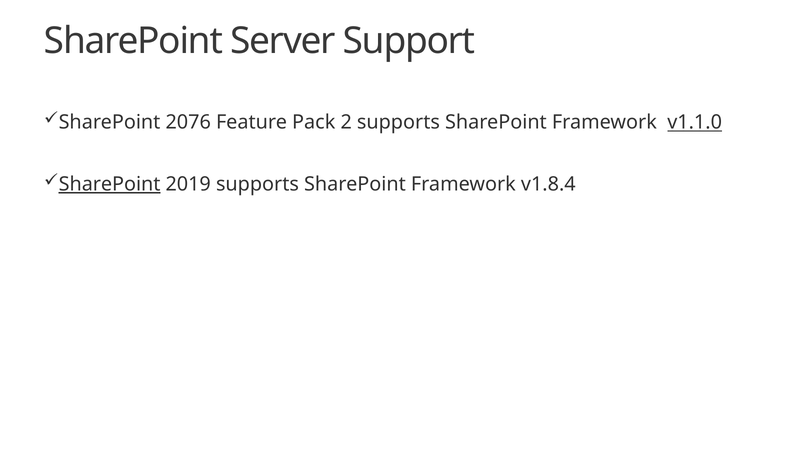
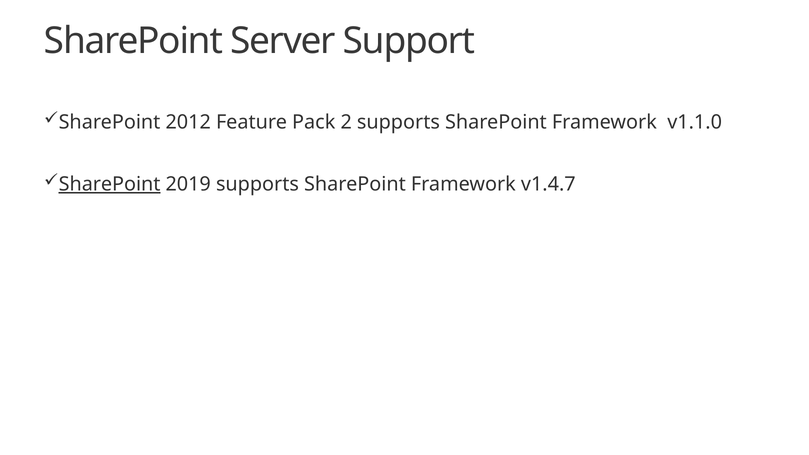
2076: 2076 -> 2012 (188, 122)
v1.1.0 underline: present -> none (695, 122)
v1.8.4: v1.8.4 -> v1.4.7 (548, 184)
